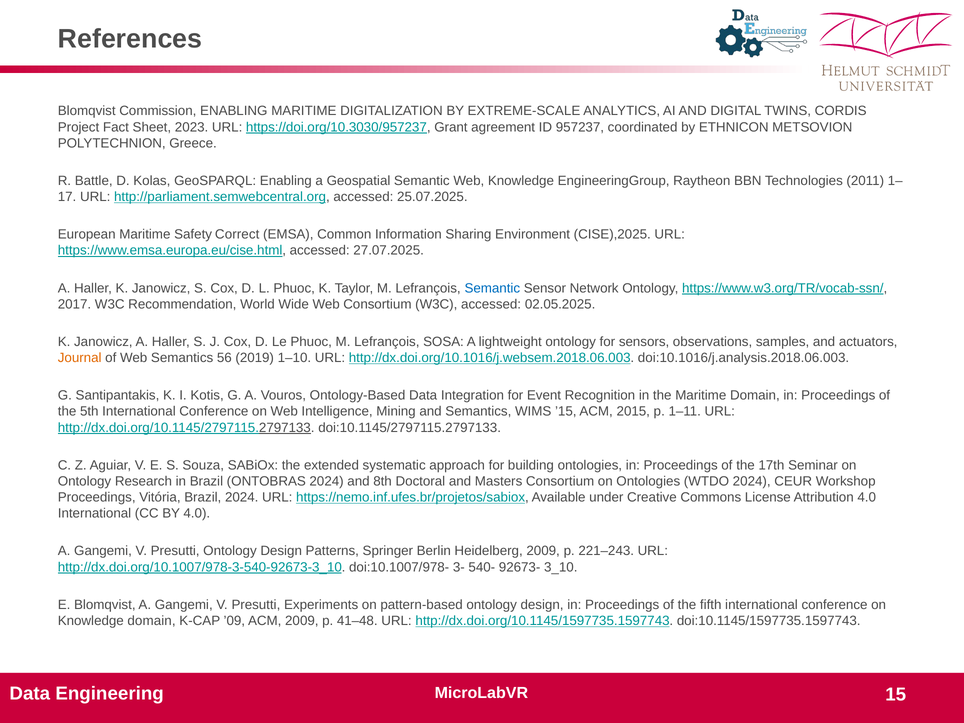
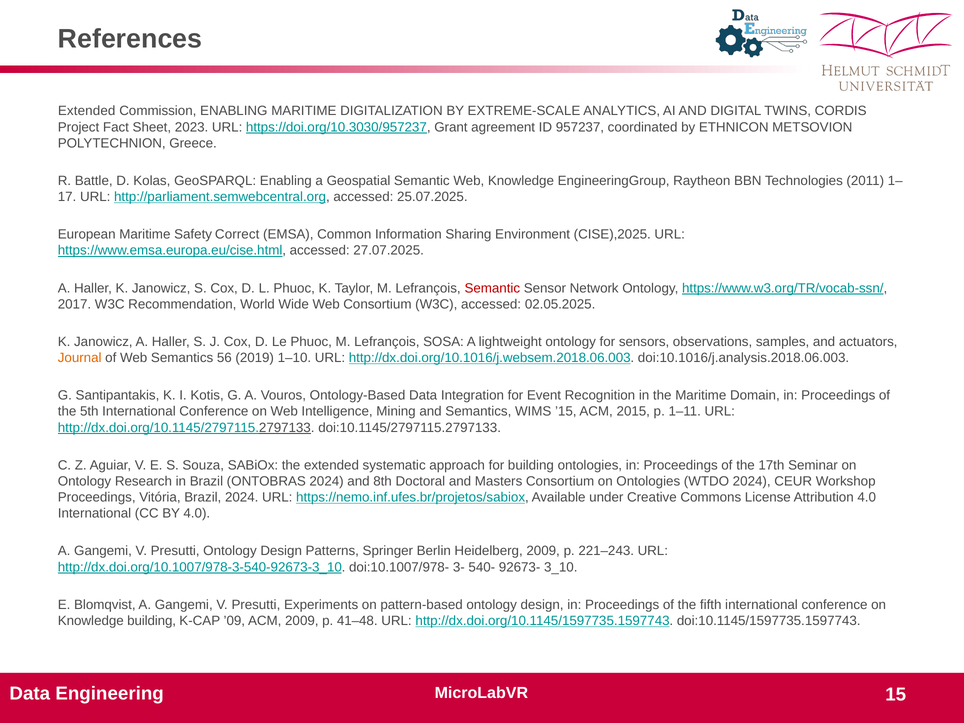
Blomqvist: Blomqvist -> Extended (87, 111)
Semantic colour: blue -> red (492, 288)
Knowledge domain: domain -> building (152, 621)
